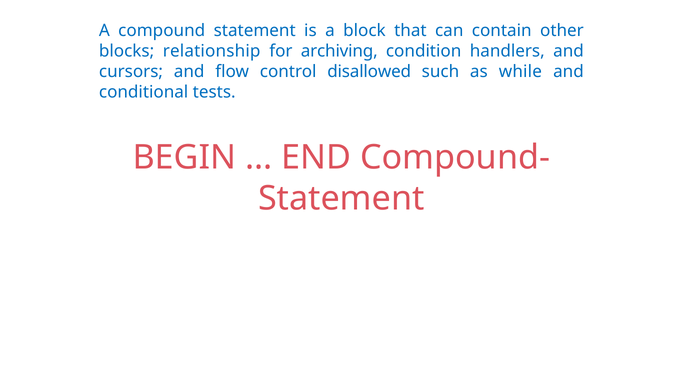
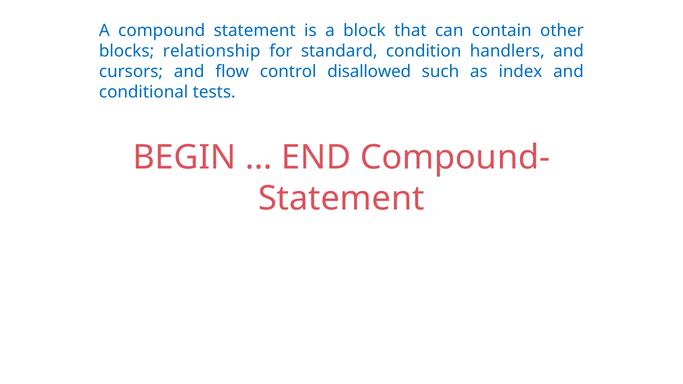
archiving: archiving -> standard (339, 51)
while: while -> index (520, 72)
